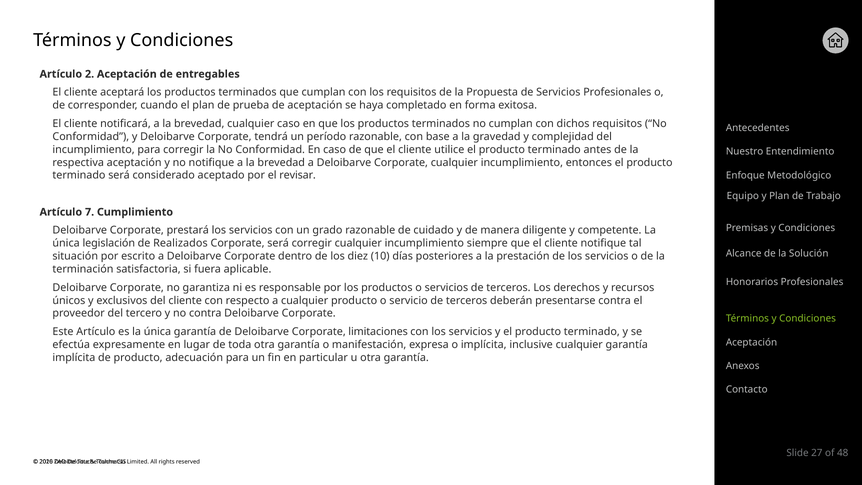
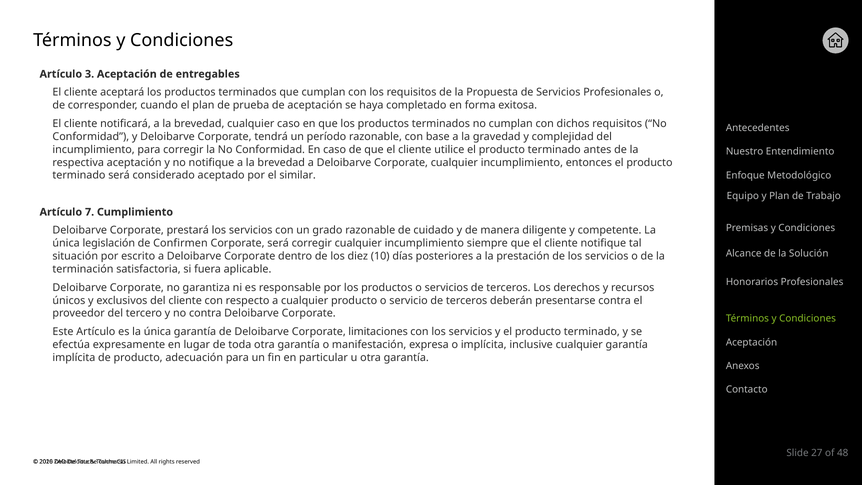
2: 2 -> 3 (90, 74)
revisar: revisar -> similar (298, 175)
Realizados: Realizados -> Confirmen (180, 243)
